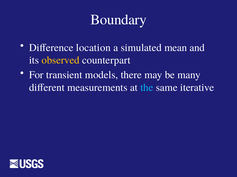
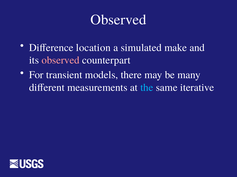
Boundary: Boundary -> Observed (118, 20)
mean: mean -> make (176, 48)
observed colour: yellow -> pink (61, 60)
